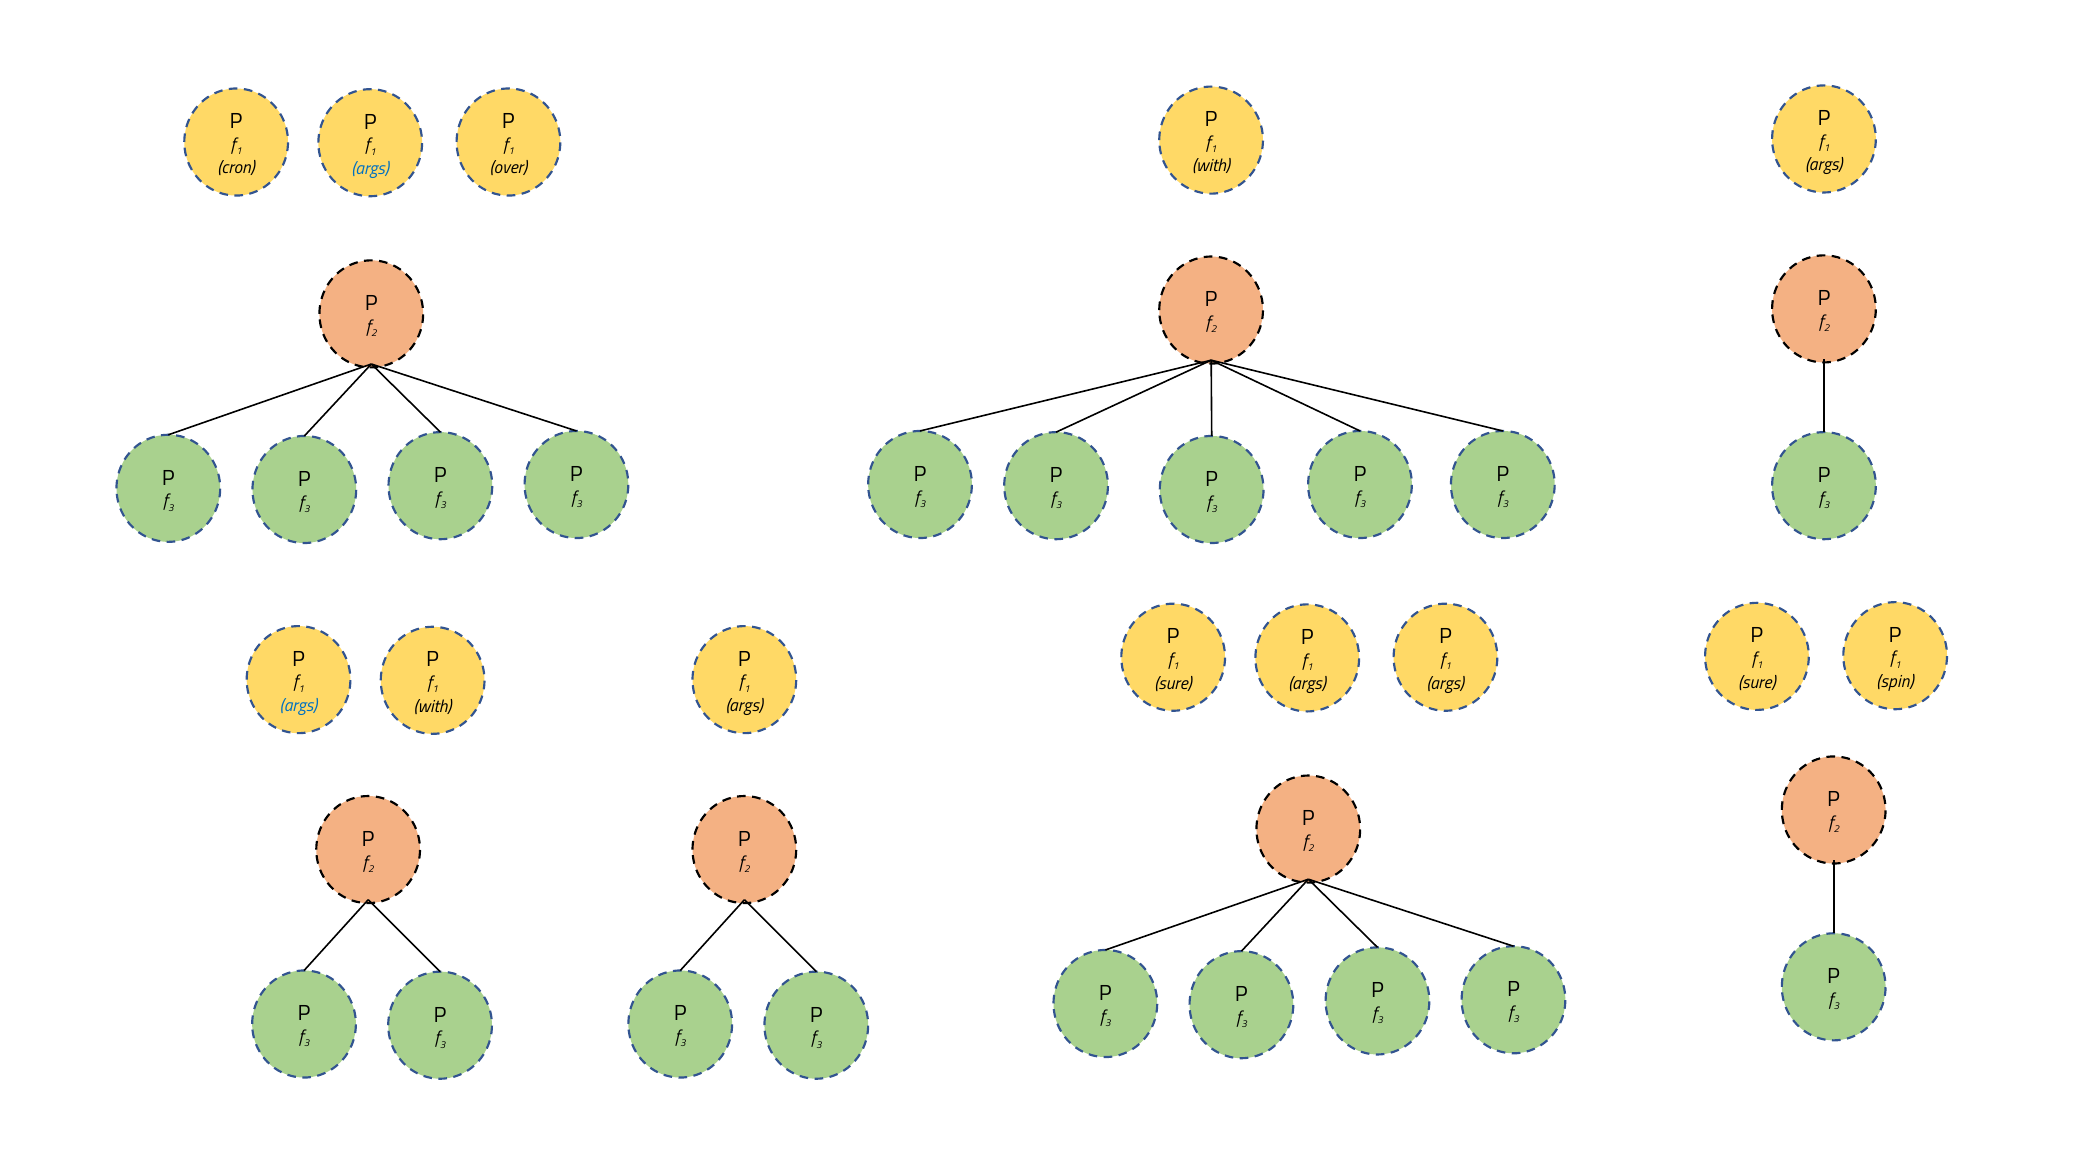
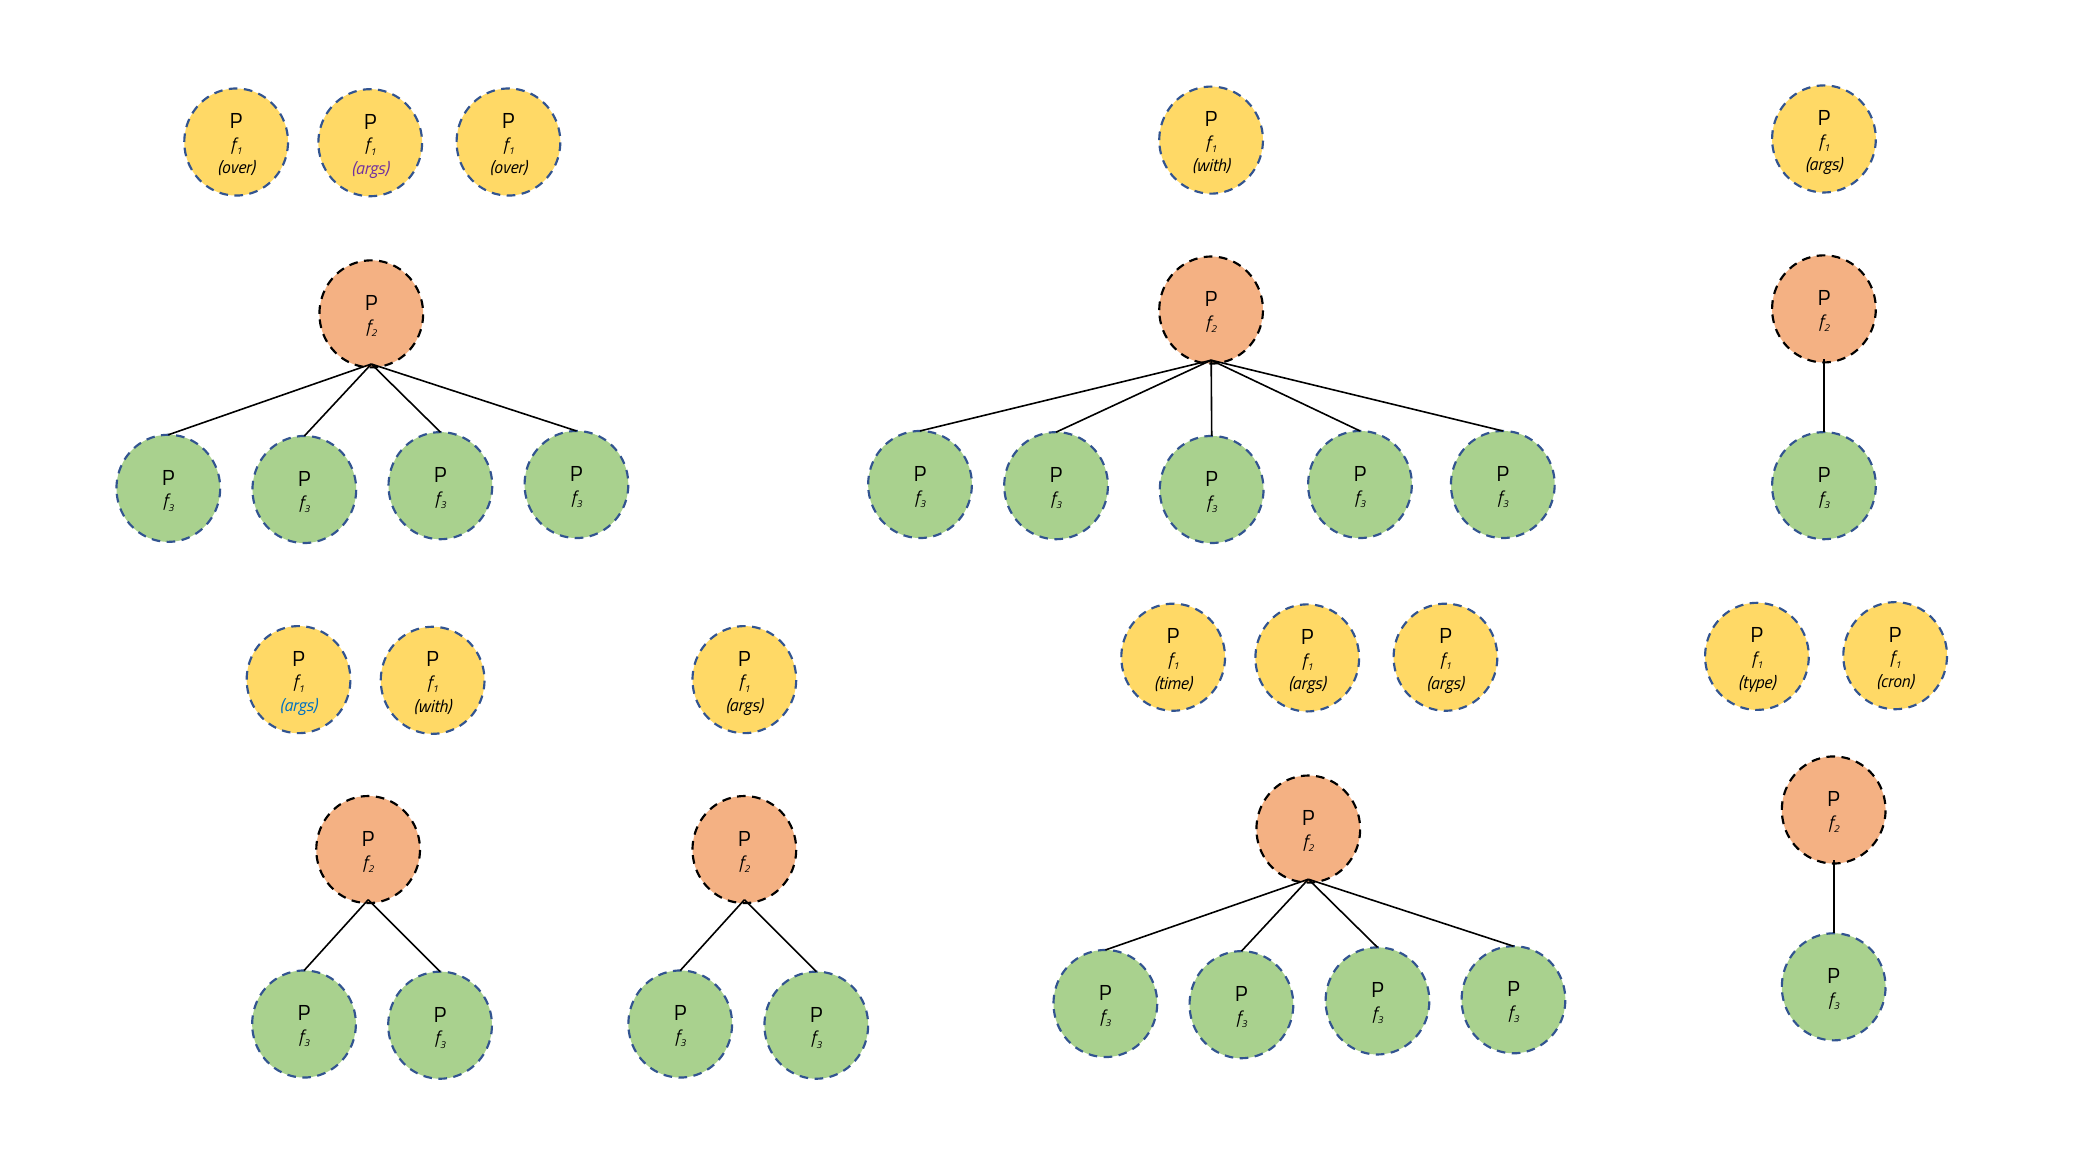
cron: cron -> over (236, 168)
args colour: blue -> purple (370, 169)
spin: spin -> cron (1895, 682)
sure: sure -> type (1757, 683)
sure: sure -> time (1173, 684)
